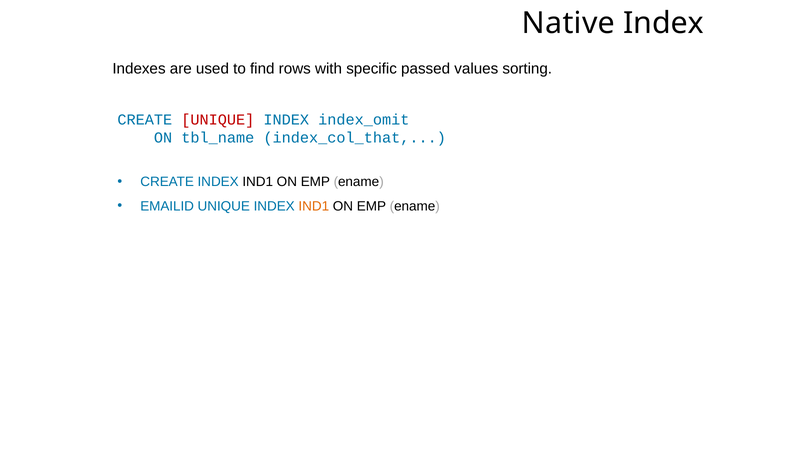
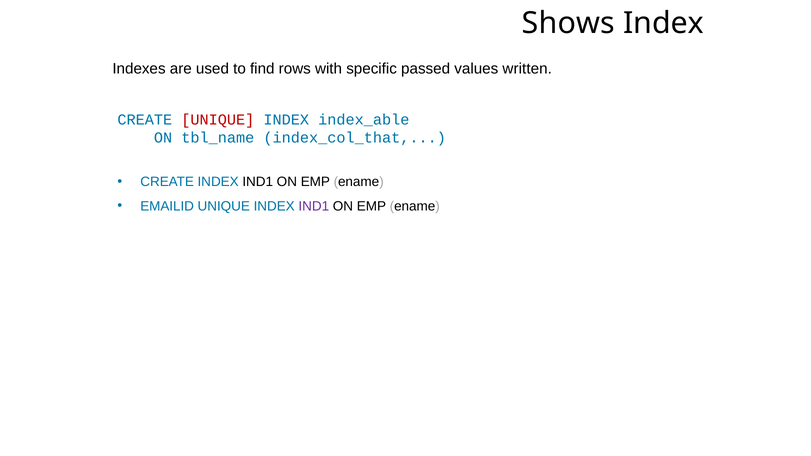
Native: Native -> Shows (568, 23)
sorting: sorting -> written (527, 69)
index_omit: index_omit -> index_able (364, 120)
IND1 colour: orange -> purple (314, 206)
